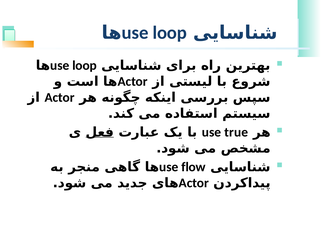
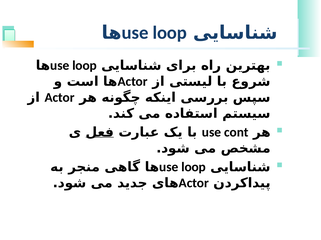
true: true -> cont (236, 133)
flow: flow -> loop (194, 167)
